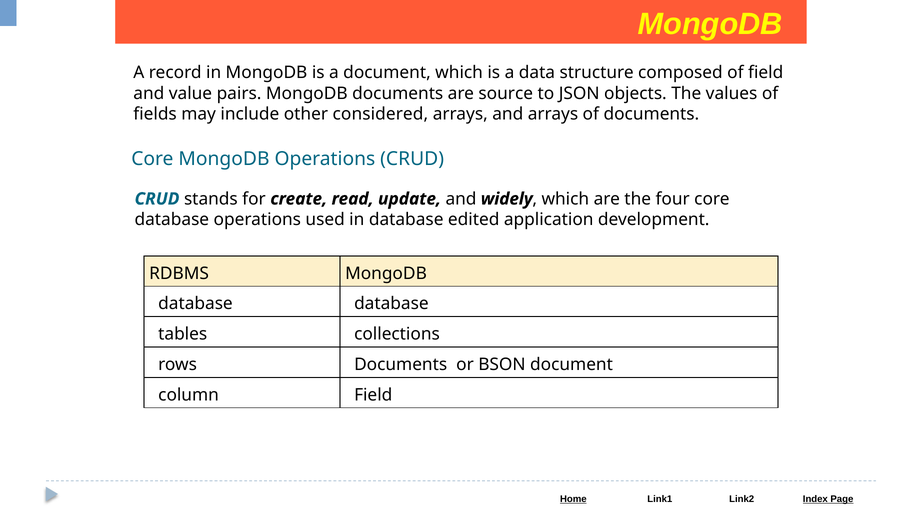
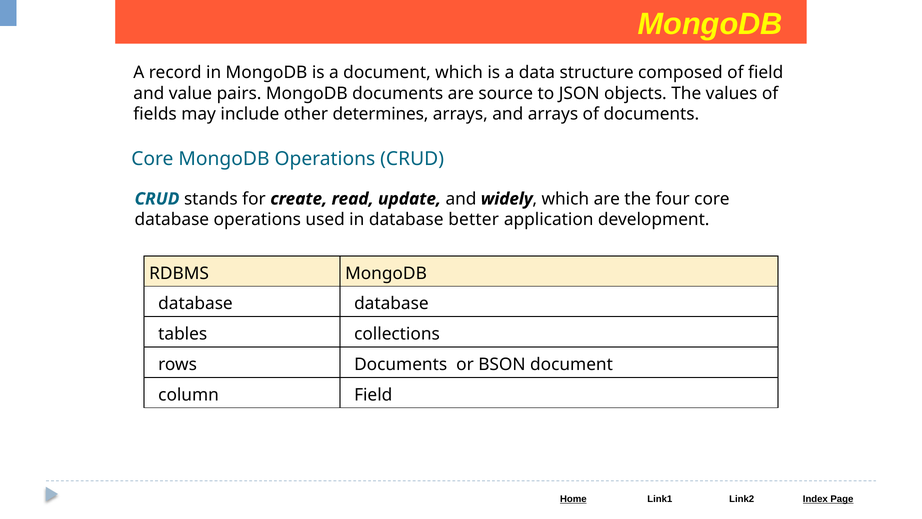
considered: considered -> determines (381, 114)
edited: edited -> better (474, 219)
